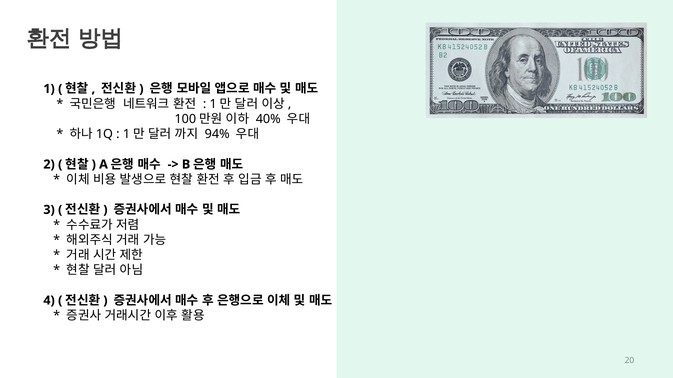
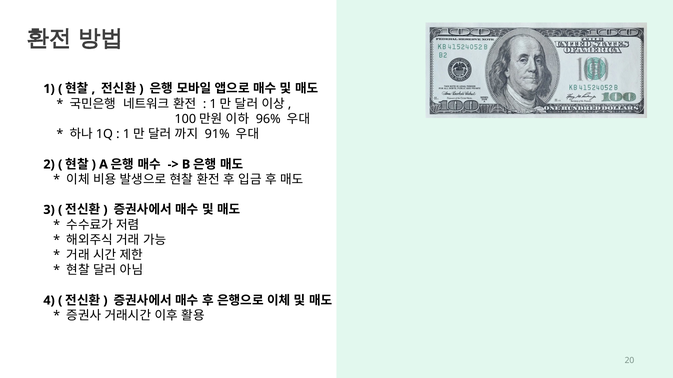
40%: 40% -> 96% (268, 119)
94%: 94% -> 91% (217, 134)
